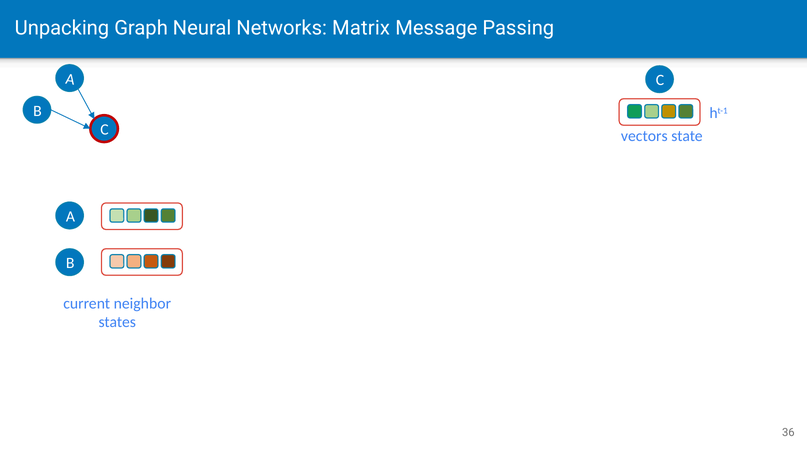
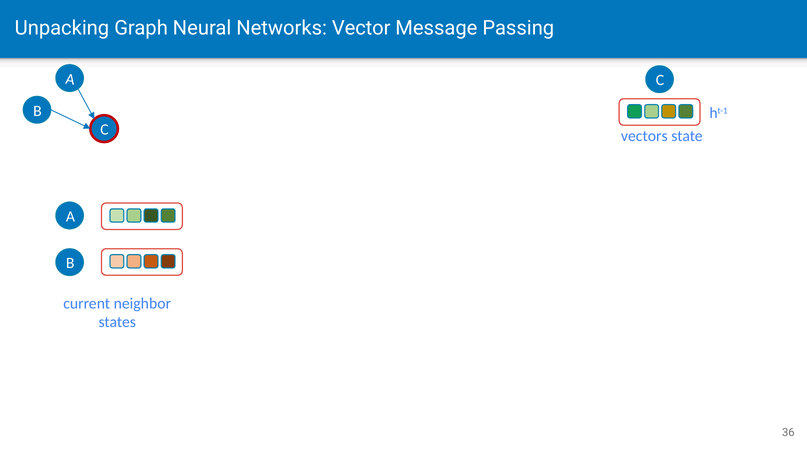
Matrix: Matrix -> Vector (361, 28)
